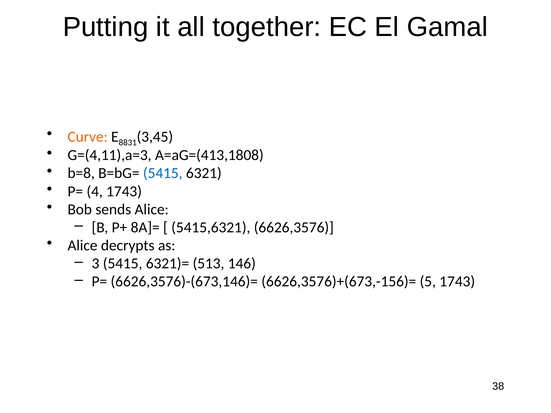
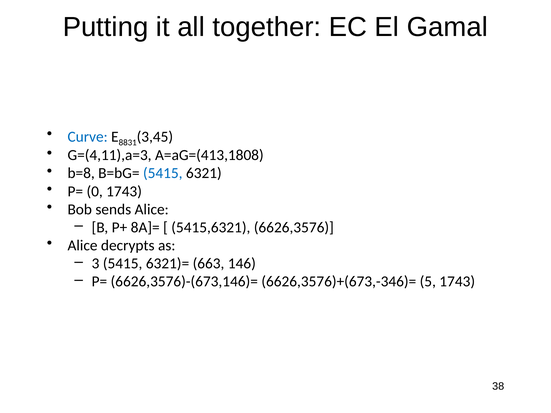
Curve colour: orange -> blue (88, 137)
4: 4 -> 0 (95, 191)
513: 513 -> 663 (209, 264)
6626,3576)+(673,-156)=: 6626,3576)+(673,-156)= -> 6626,3576)+(673,-346)= (339, 282)
